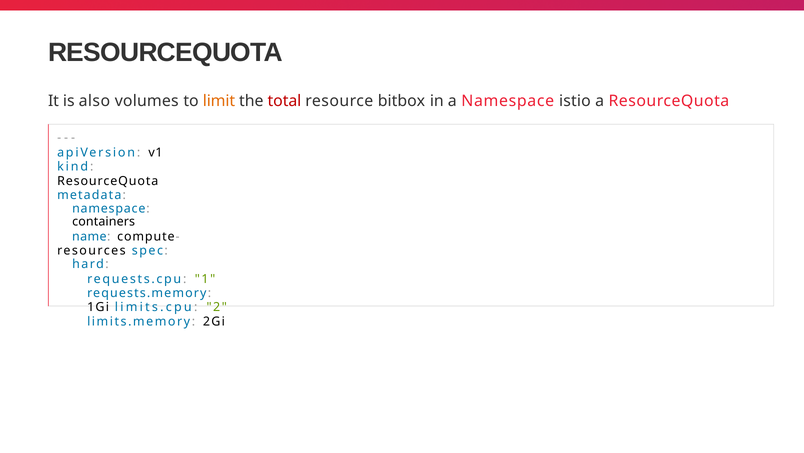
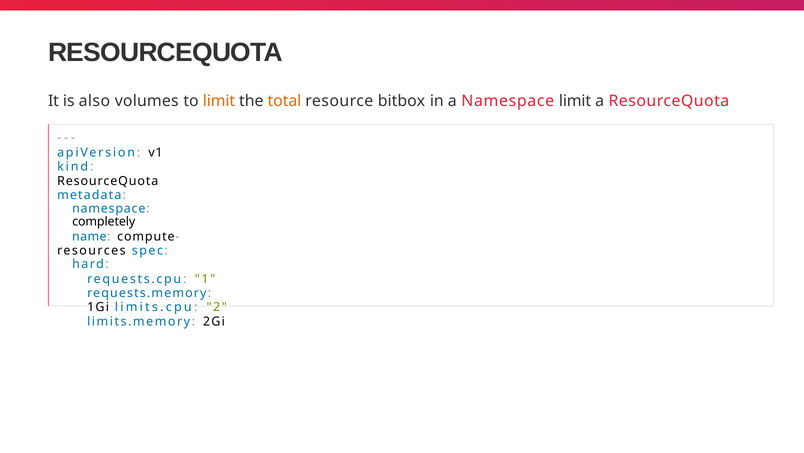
total colour: red -> orange (284, 101)
Namespace istio: istio -> limit (575, 101)
containers: containers -> completely (104, 222)
